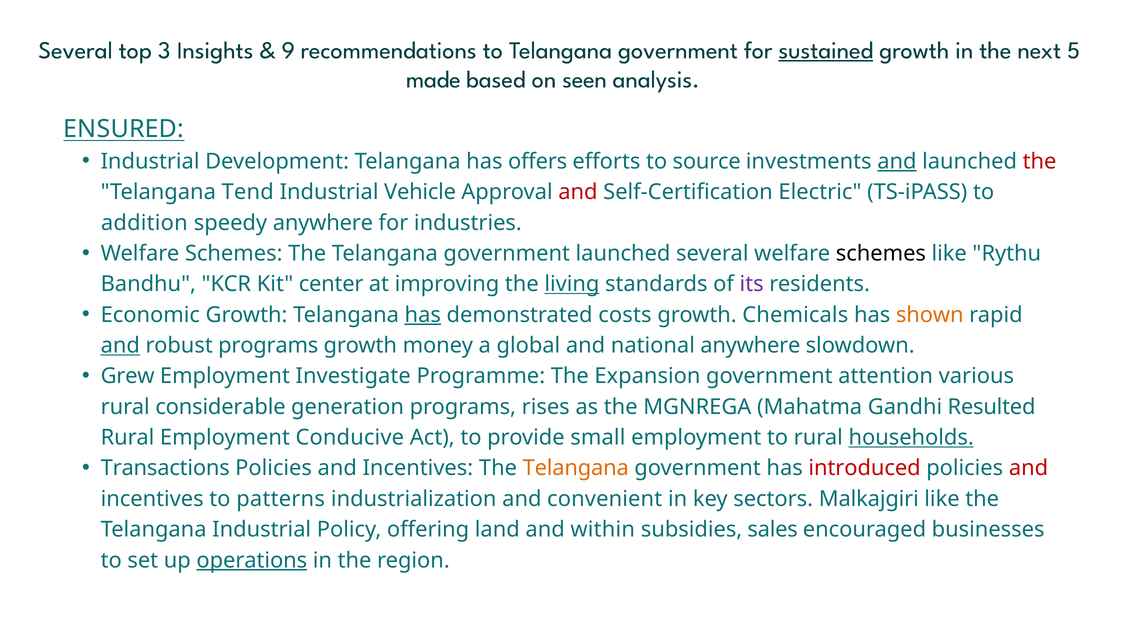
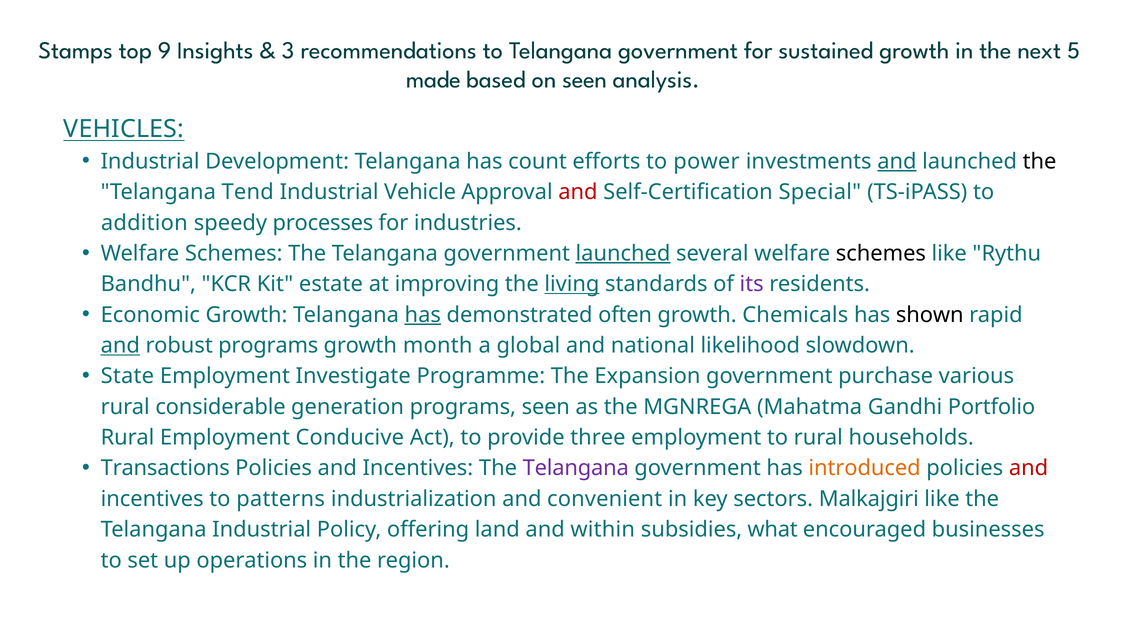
Several: Several -> Stamps (76, 50)
3: 3 -> 9 (164, 50)
9: 9 -> 3 (288, 50)
sustained underline: present -> none (826, 50)
ENSURED: ENSURED -> VEHICLES (124, 129)
offers: offers -> count (538, 161)
source: source -> power (706, 161)
the colour: red -> black (1040, 161)
Electric: Electric -> Special (820, 192)
speedy anywhere: anywhere -> processes (323, 223)
launched underline: none -> present (623, 253)
center: center -> estate (331, 284)
costs: costs -> often (625, 315)
shown colour: orange -> black (930, 315)
money: money -> month (438, 345)
national anywhere: anywhere -> likelihood (750, 345)
Grew: Grew -> State (127, 376)
attention: attention -> purchase (886, 376)
programs rises: rises -> seen (546, 407)
Resulted: Resulted -> Portfolio (992, 407)
small: small -> three (598, 438)
households underline: present -> none (911, 438)
Telangana colour: orange -> purple (576, 468)
introduced colour: red -> orange (865, 468)
sales: sales -> what (773, 530)
operations underline: present -> none (252, 560)
